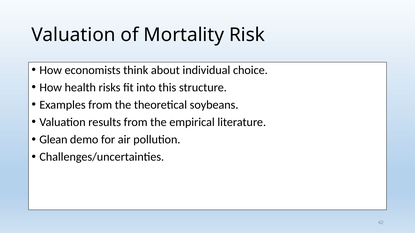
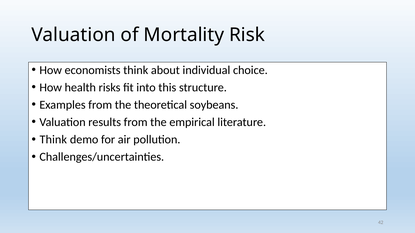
Glean: Glean -> Think (53, 140)
